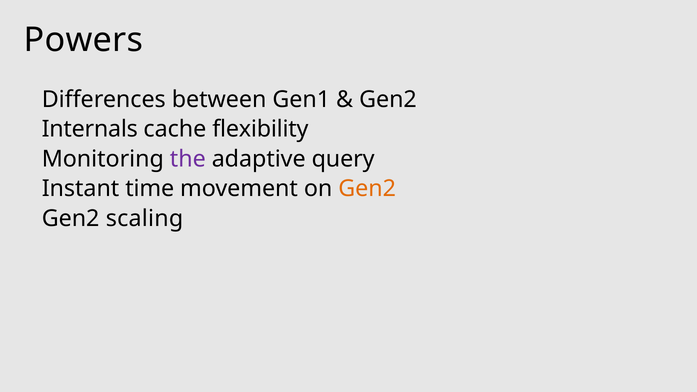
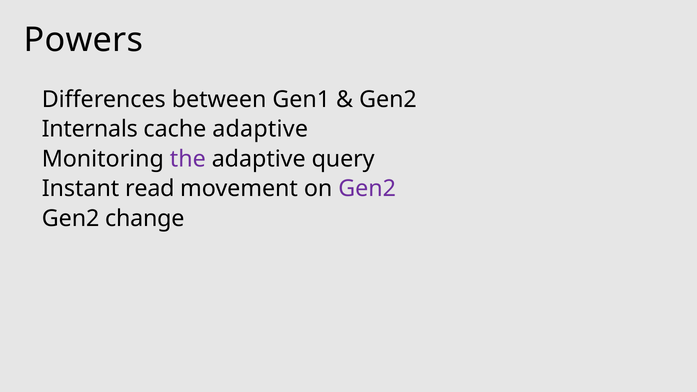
cache flexibility: flexibility -> adaptive (260, 129)
time: time -> read (150, 189)
Gen2 colour: orange -> purple (367, 189)
scaling: scaling -> change (145, 218)
